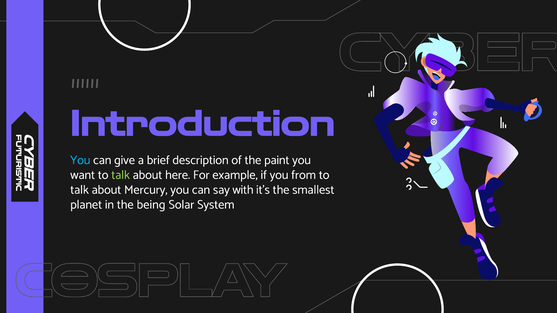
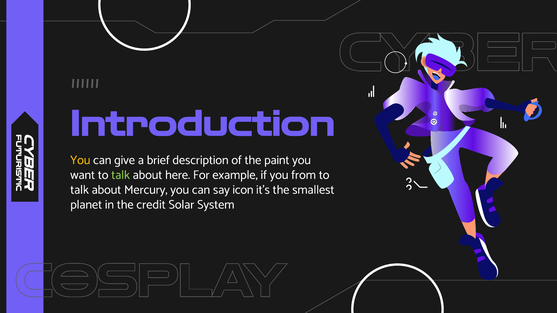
You colour: light blue -> yellow (80, 160)
with: with -> icon (243, 190)
being: being -> credit (151, 205)
